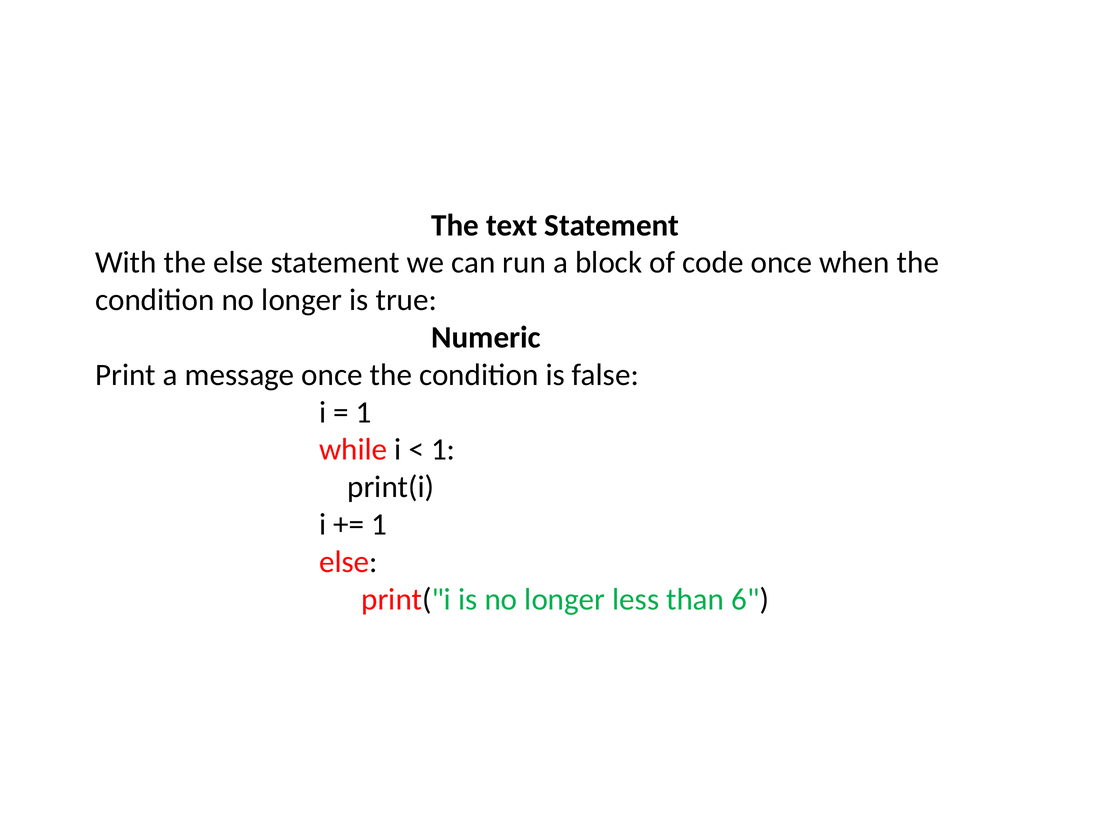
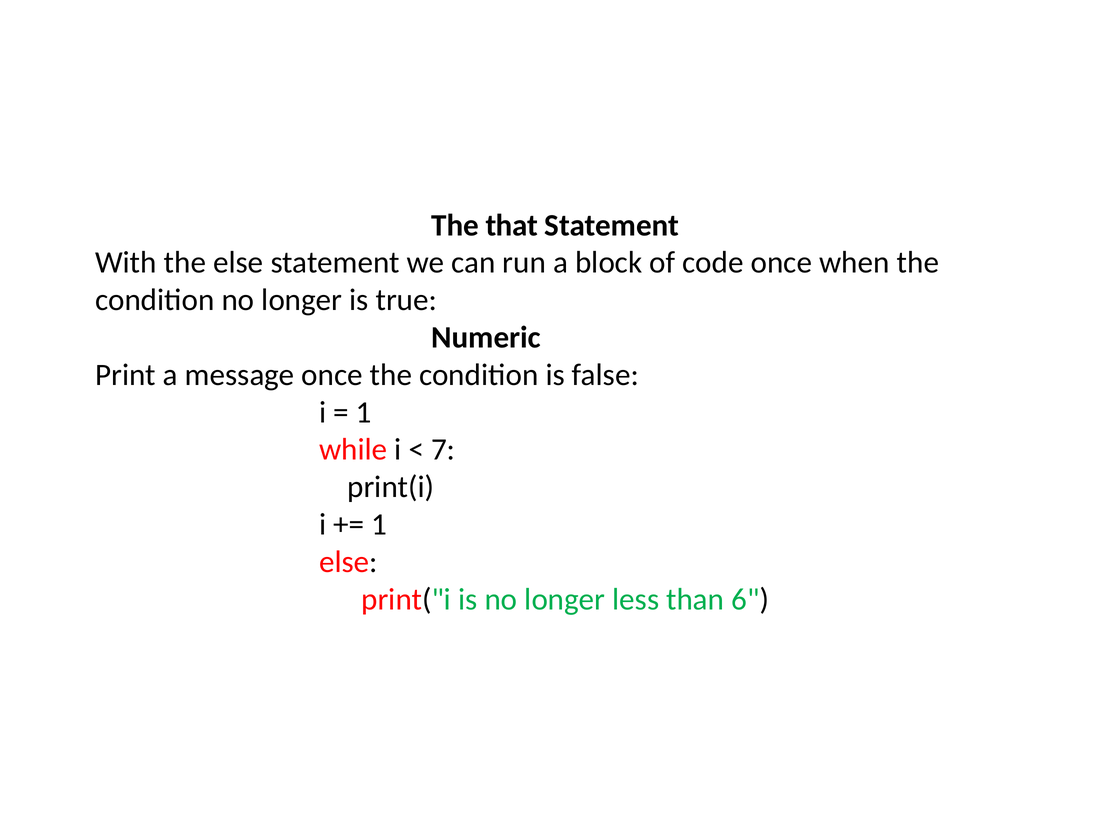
text: text -> that (512, 225)
1: 1 -> 7 (443, 450)
